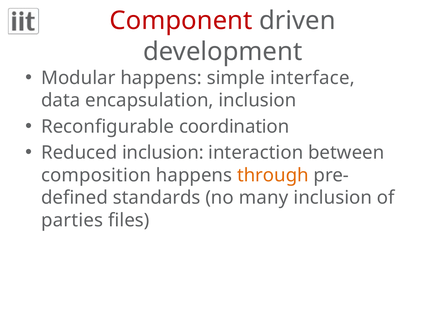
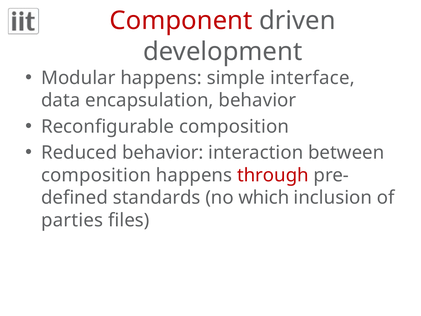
encapsulation inclusion: inclusion -> behavior (257, 100)
Reconfigurable coordination: coordination -> composition (234, 126)
Reduced inclusion: inclusion -> behavior (163, 153)
through colour: orange -> red (273, 175)
many: many -> which (264, 198)
